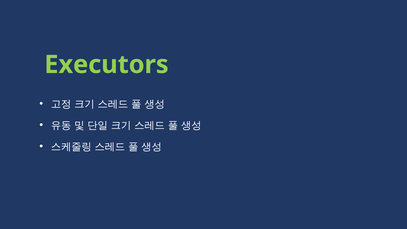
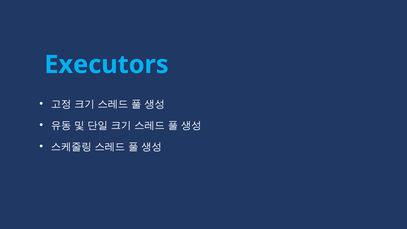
Executors colour: light green -> light blue (106, 65)
